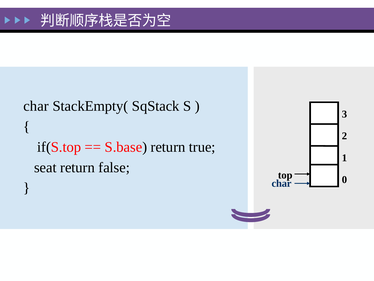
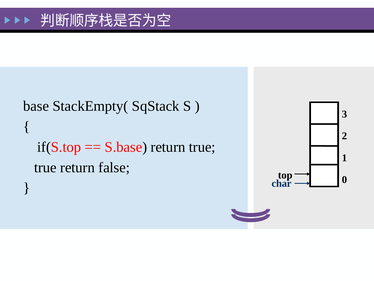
char: char -> base (36, 106)
seat: seat -> true (45, 167)
